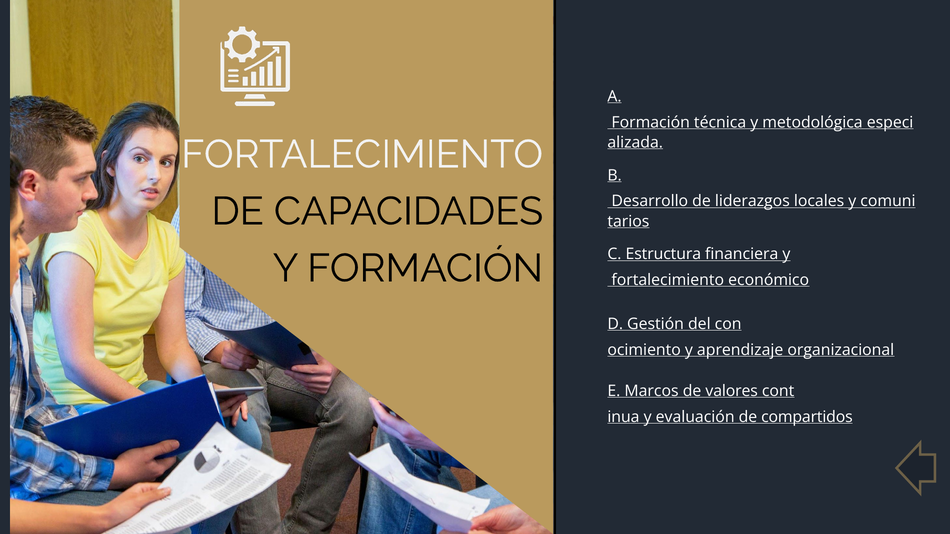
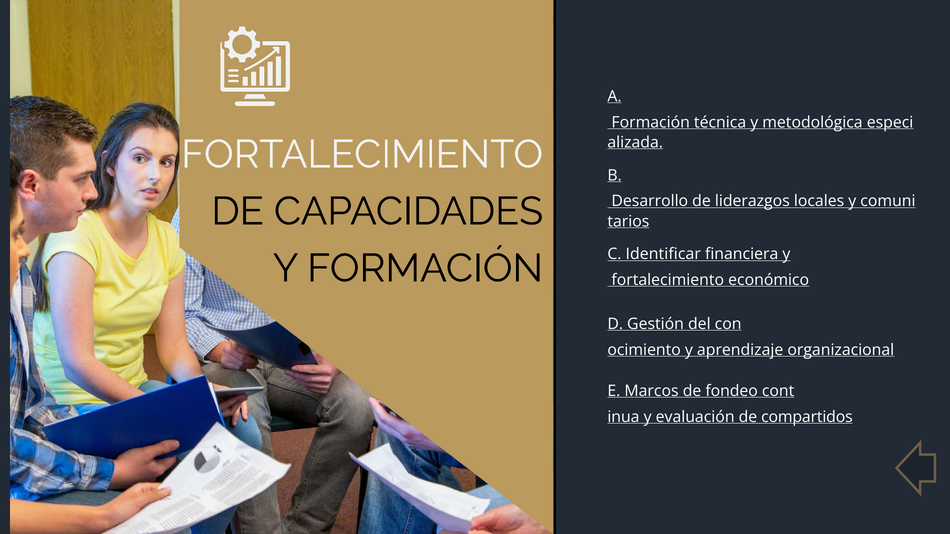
Estructura: Estructura -> Identificar (663, 254)
valores: valores -> fondeo (732, 391)
